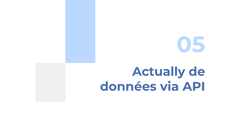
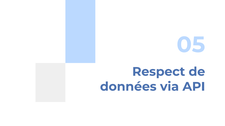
Actually: Actually -> Respect (159, 72)
